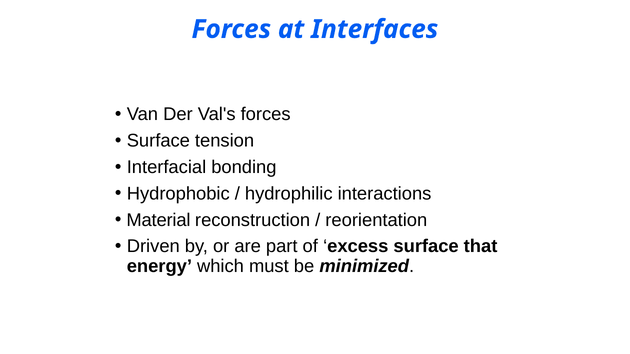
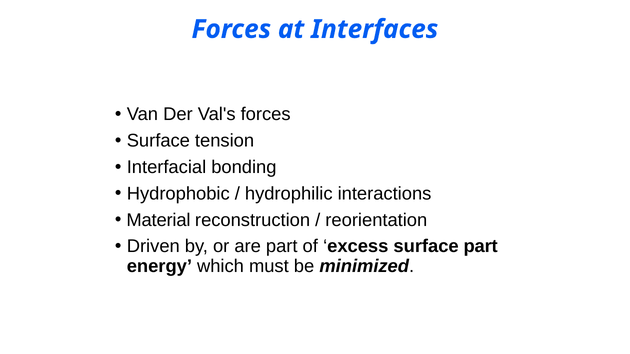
surface that: that -> part (481, 247)
